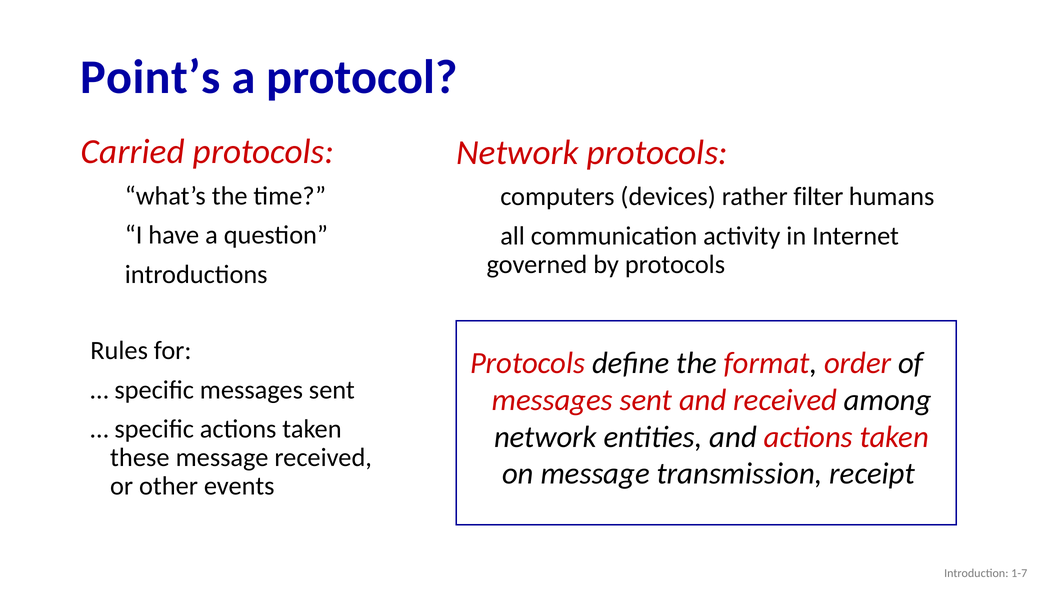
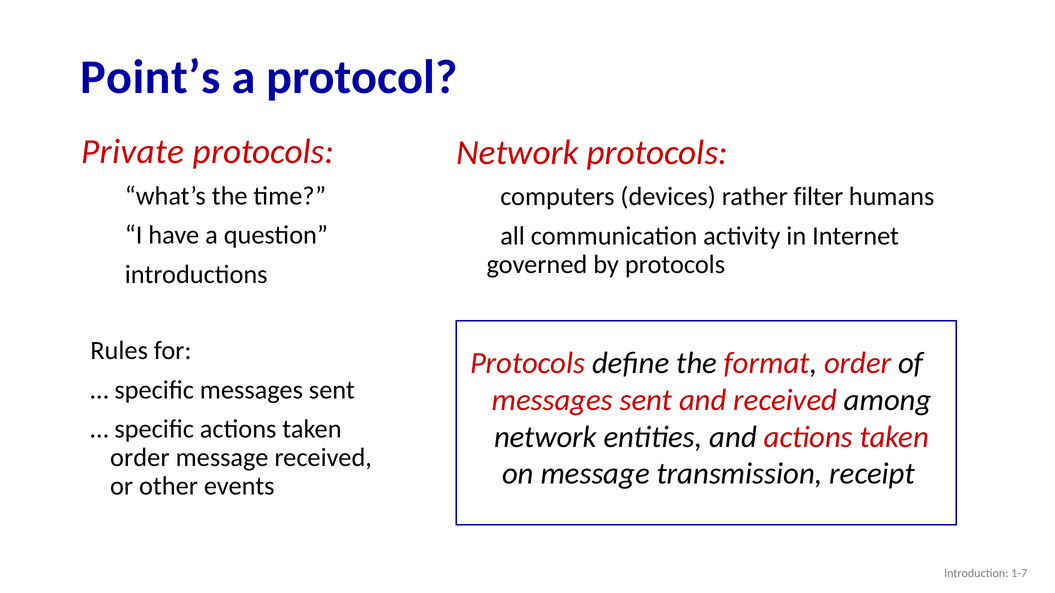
Carried: Carried -> Private (133, 152)
these: these -> order (140, 458)
